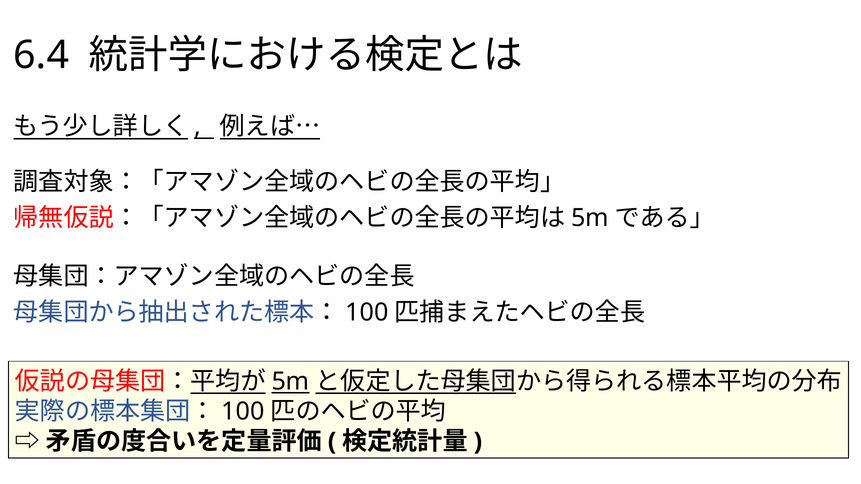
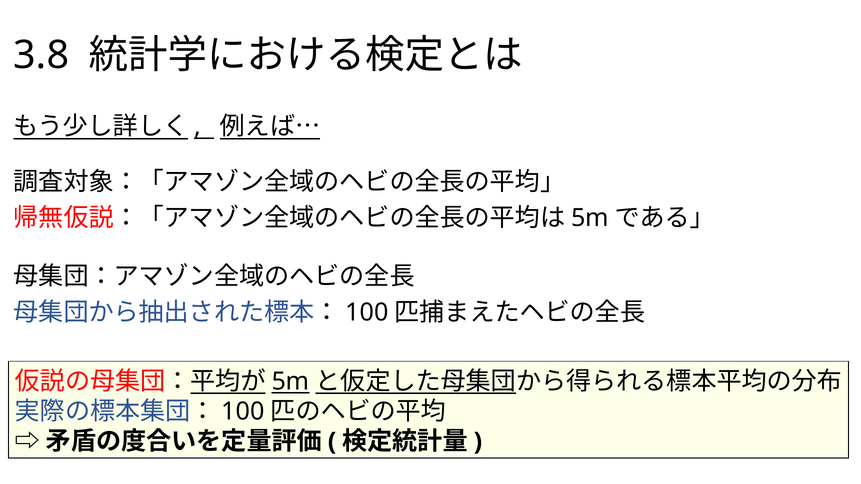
6.4: 6.4 -> 3.8 (41, 55)
